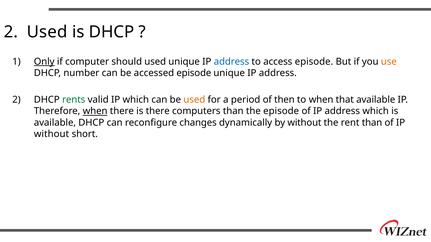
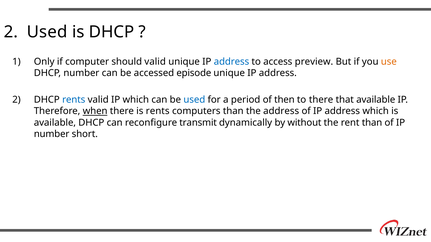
Only underline: present -> none (44, 62)
should used: used -> valid (155, 62)
access episode: episode -> preview (314, 62)
rents colour: green -> blue (74, 100)
used colour: orange -> blue (194, 100)
to when: when -> there (321, 100)
is there: there -> rents (158, 111)
the episode: episode -> address (281, 111)
changes: changes -> transmit (198, 123)
without: without -> number (52, 134)
